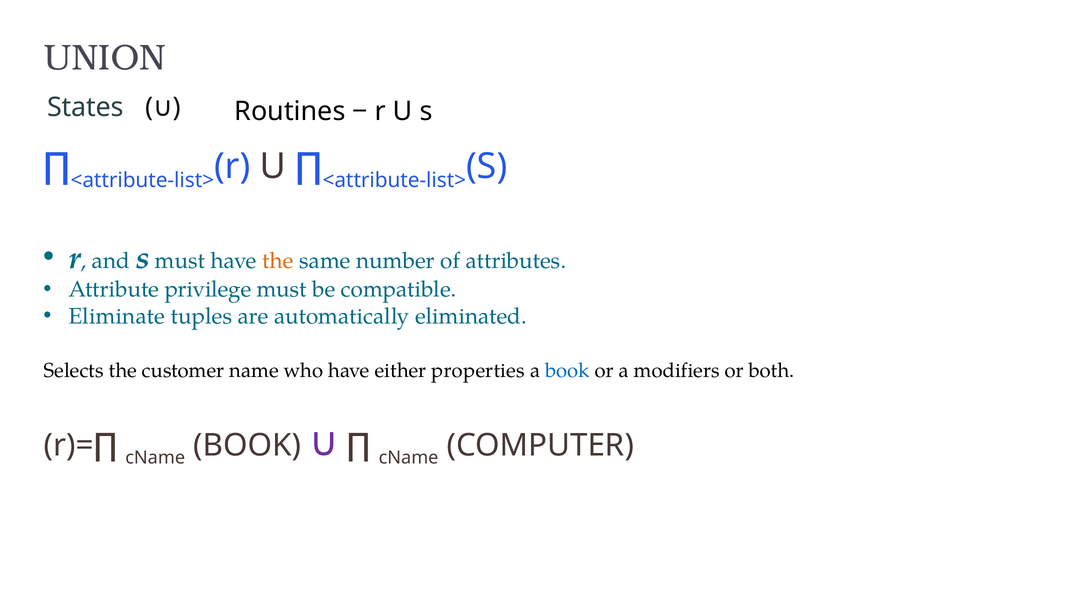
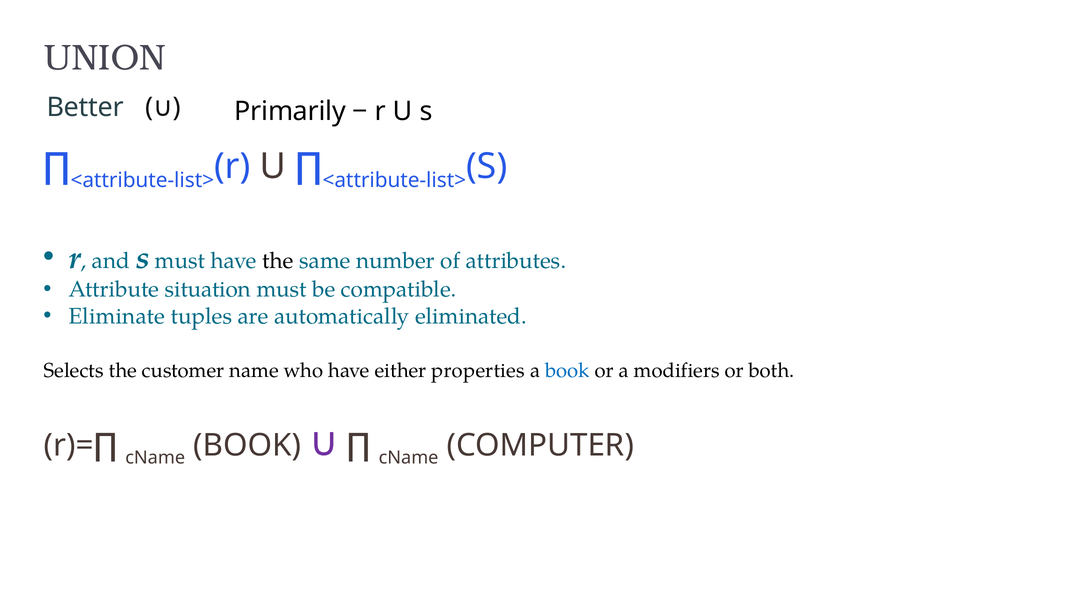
Routines: Routines -> Primarily (290, 111)
States: States -> Better (85, 107)
the colour: orange -> black (278, 261)
privilege: privilege -> situation (208, 289)
